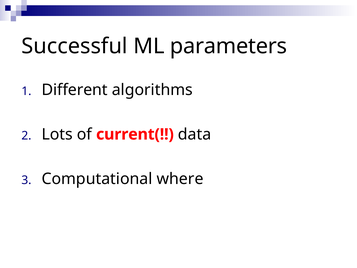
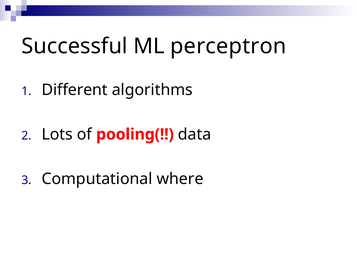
parameters: parameters -> perceptron (228, 46)
current(: current( -> pooling( (135, 134)
